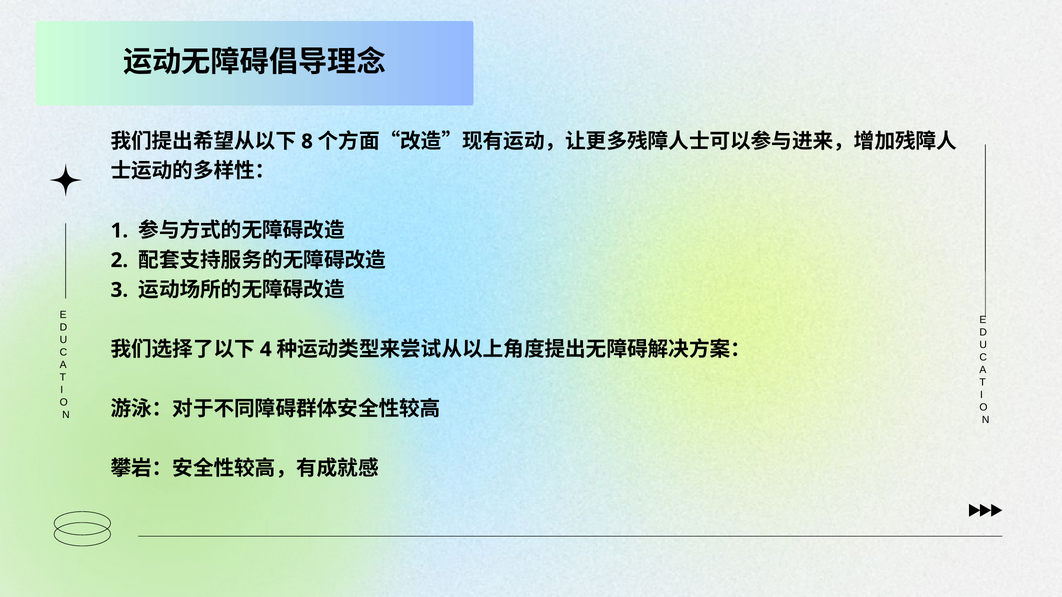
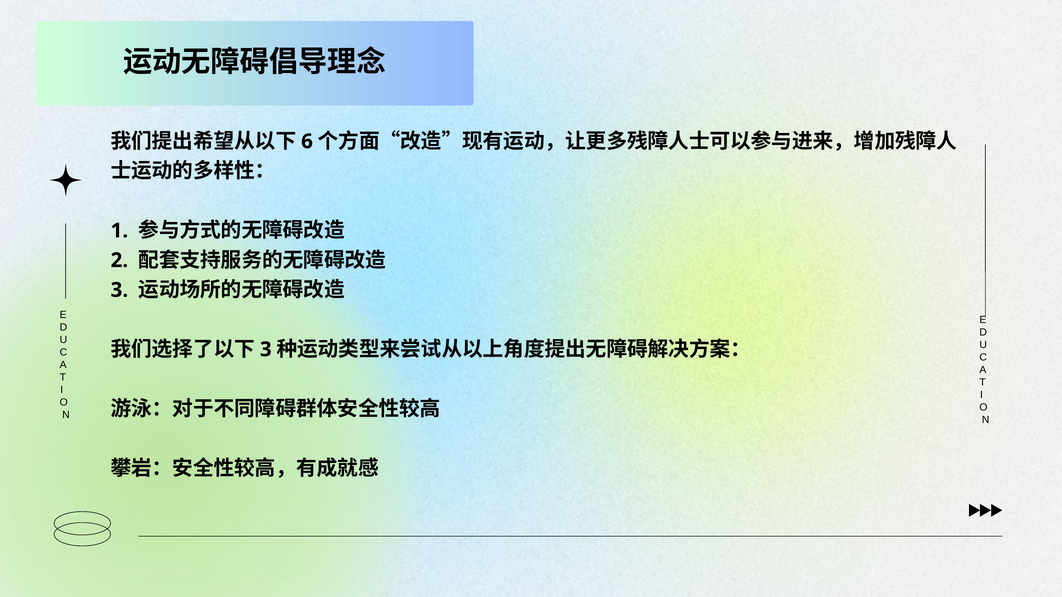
8: 8 -> 6 (307, 142)
4: 4 -> 3 (266, 350)
